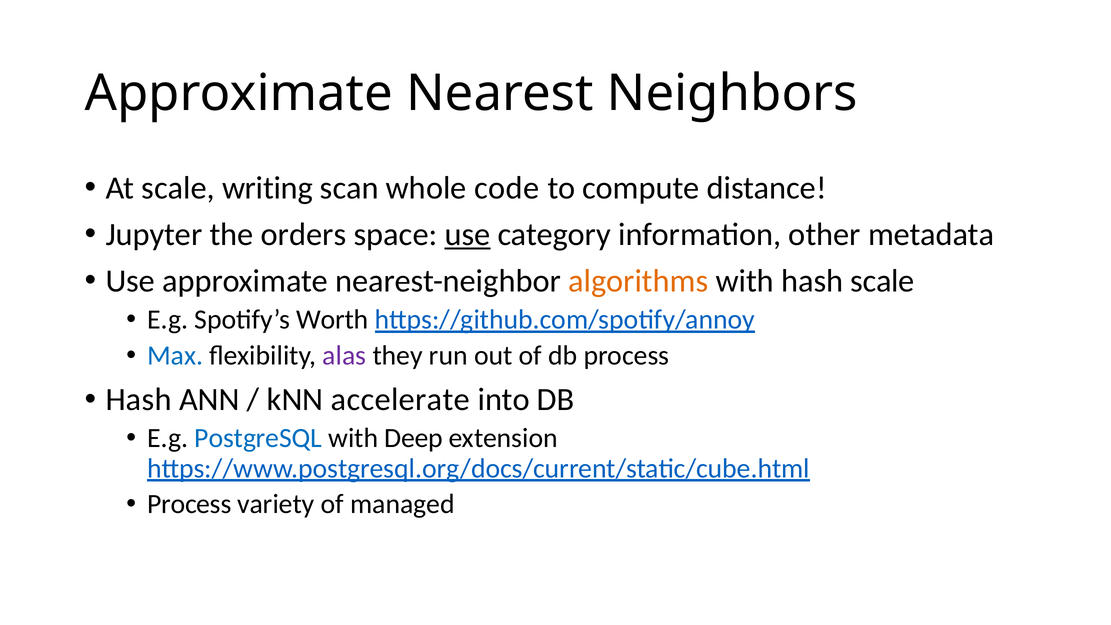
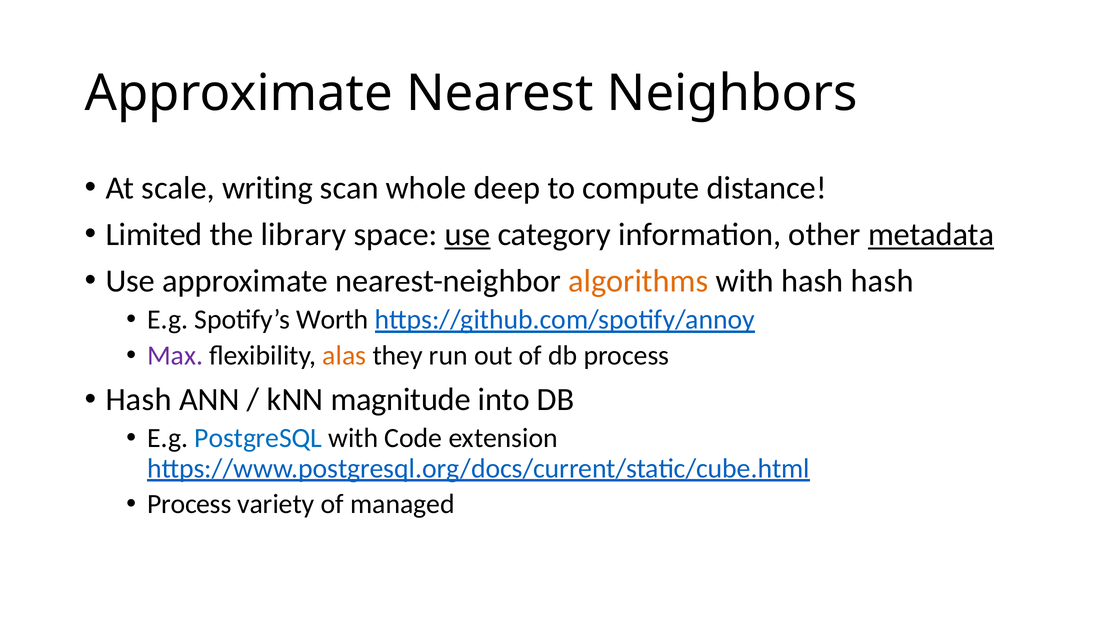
code: code -> deep (507, 188)
Jupyter: Jupyter -> Limited (154, 234)
orders: orders -> library (304, 234)
metadata underline: none -> present (931, 234)
hash scale: scale -> hash (882, 281)
Max colour: blue -> purple (175, 356)
alas colour: purple -> orange (344, 356)
accelerate: accelerate -> magnitude (401, 400)
Deep: Deep -> Code (413, 438)
